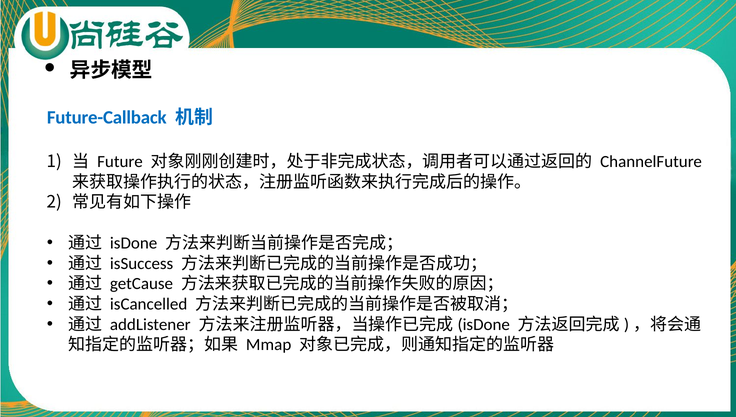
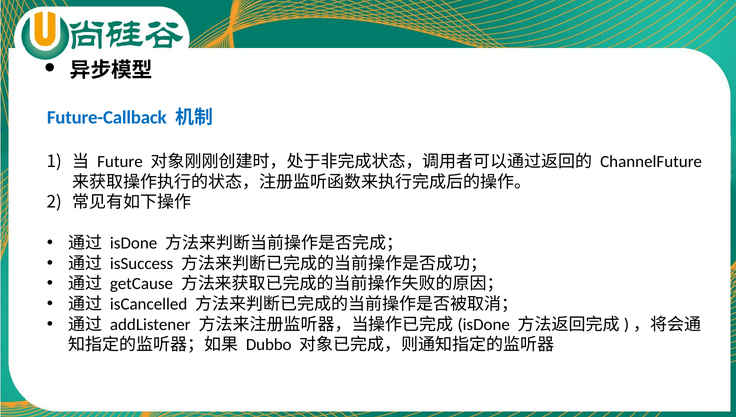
Mmap: Mmap -> Dubbo (269, 345)
